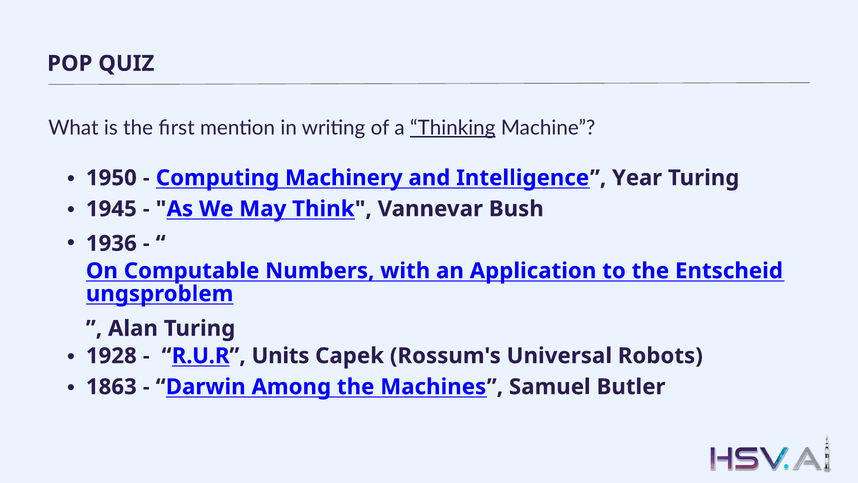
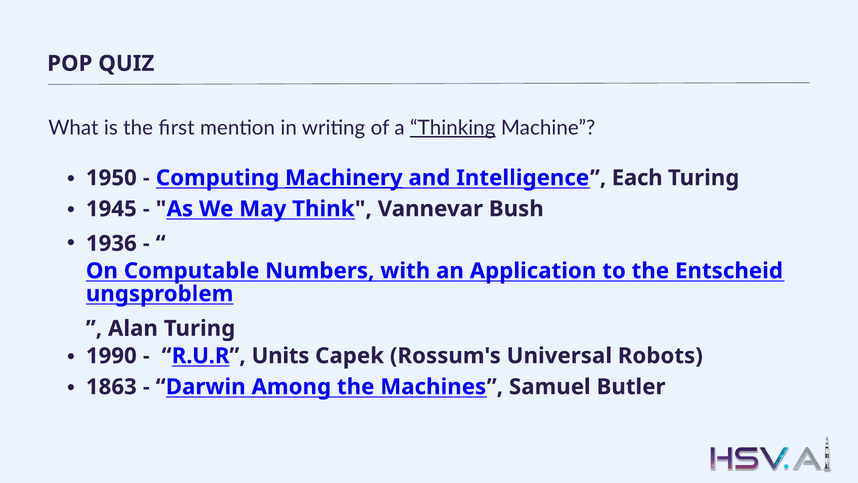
Machinery underline: none -> present (344, 178)
Year: Year -> Each (637, 178)
1928: 1928 -> 1990 (111, 356)
